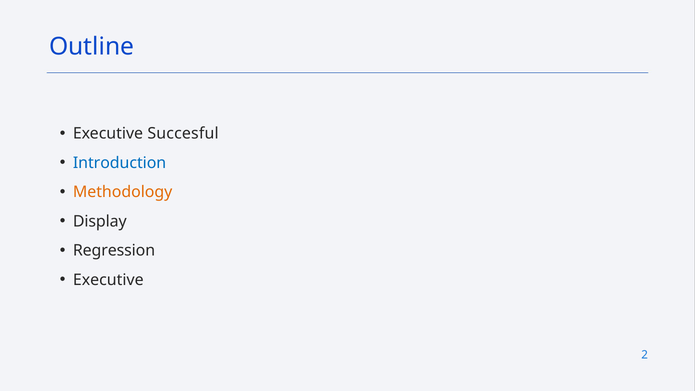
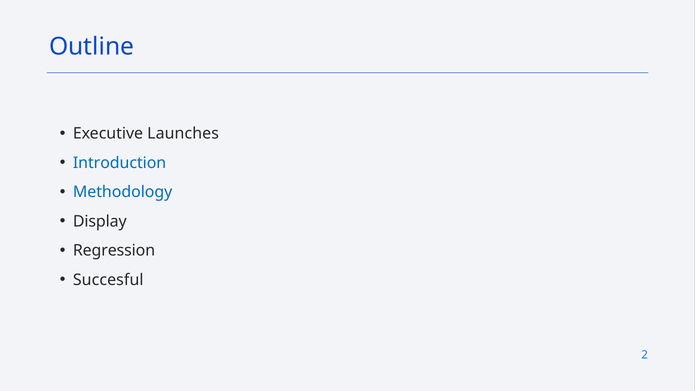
Succesful: Succesful -> Launches (183, 134)
Methodology colour: orange -> blue (123, 192)
Executive: Executive -> Succesful (108, 280)
